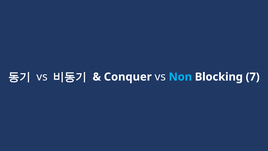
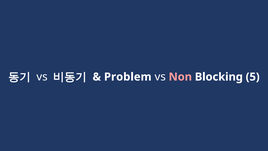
Conquer: Conquer -> Problem (128, 77)
Non colour: light blue -> pink (180, 77)
7: 7 -> 5 (253, 77)
